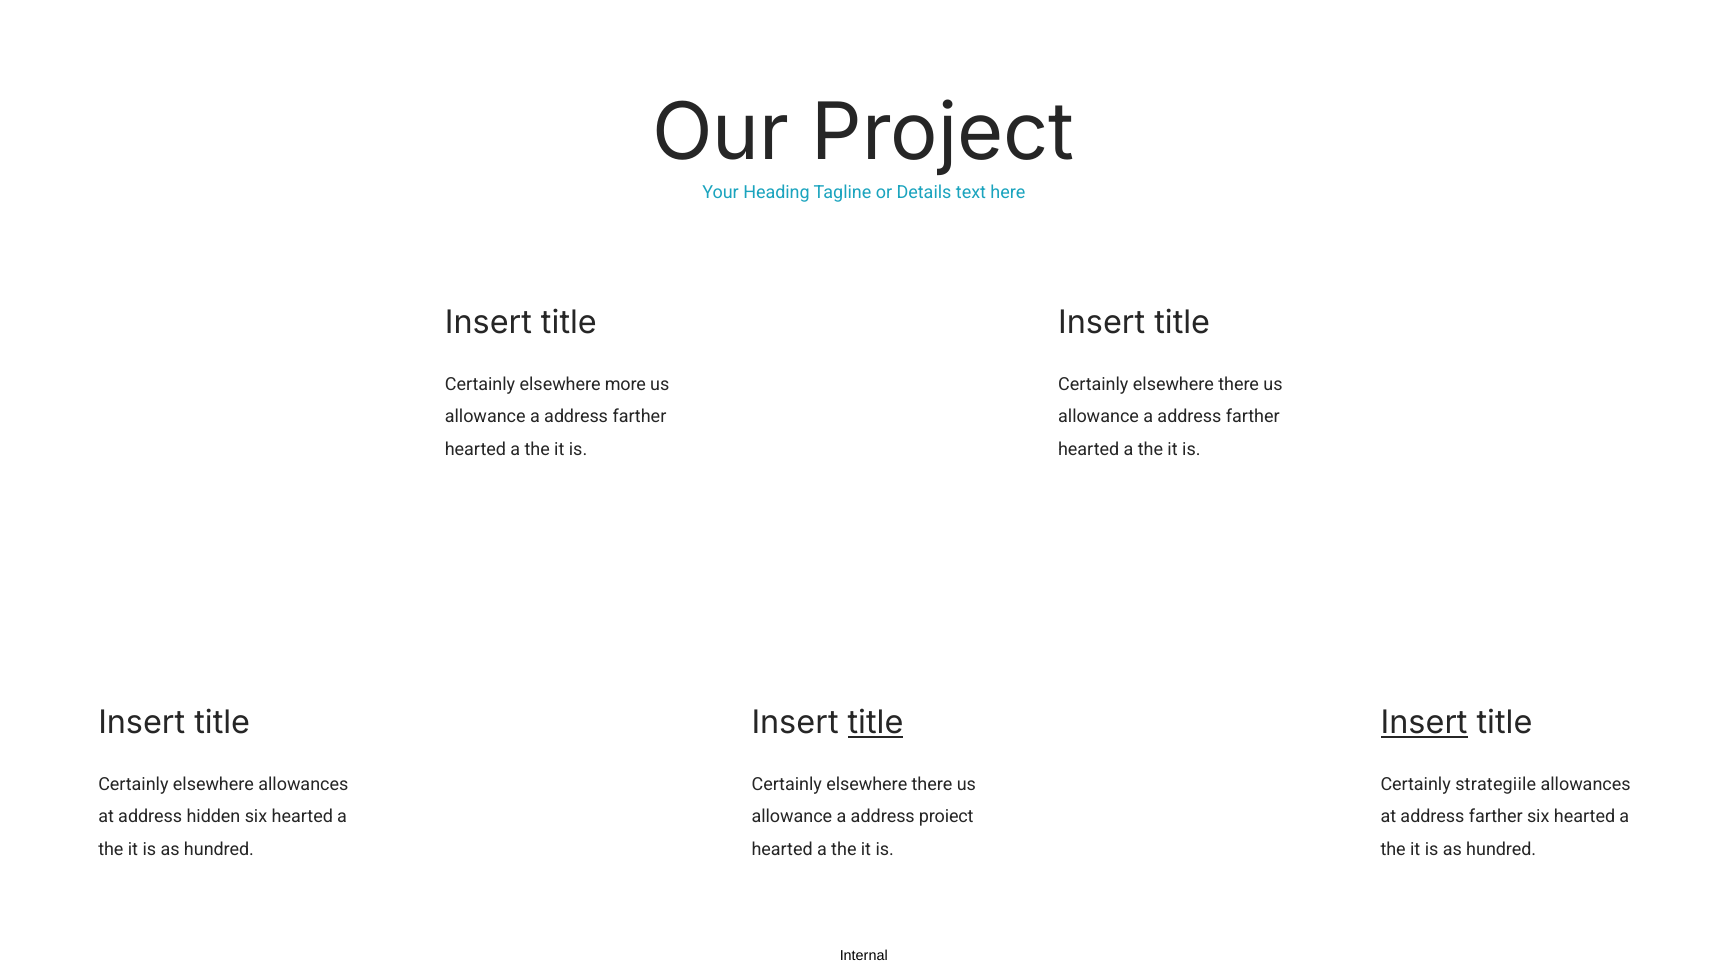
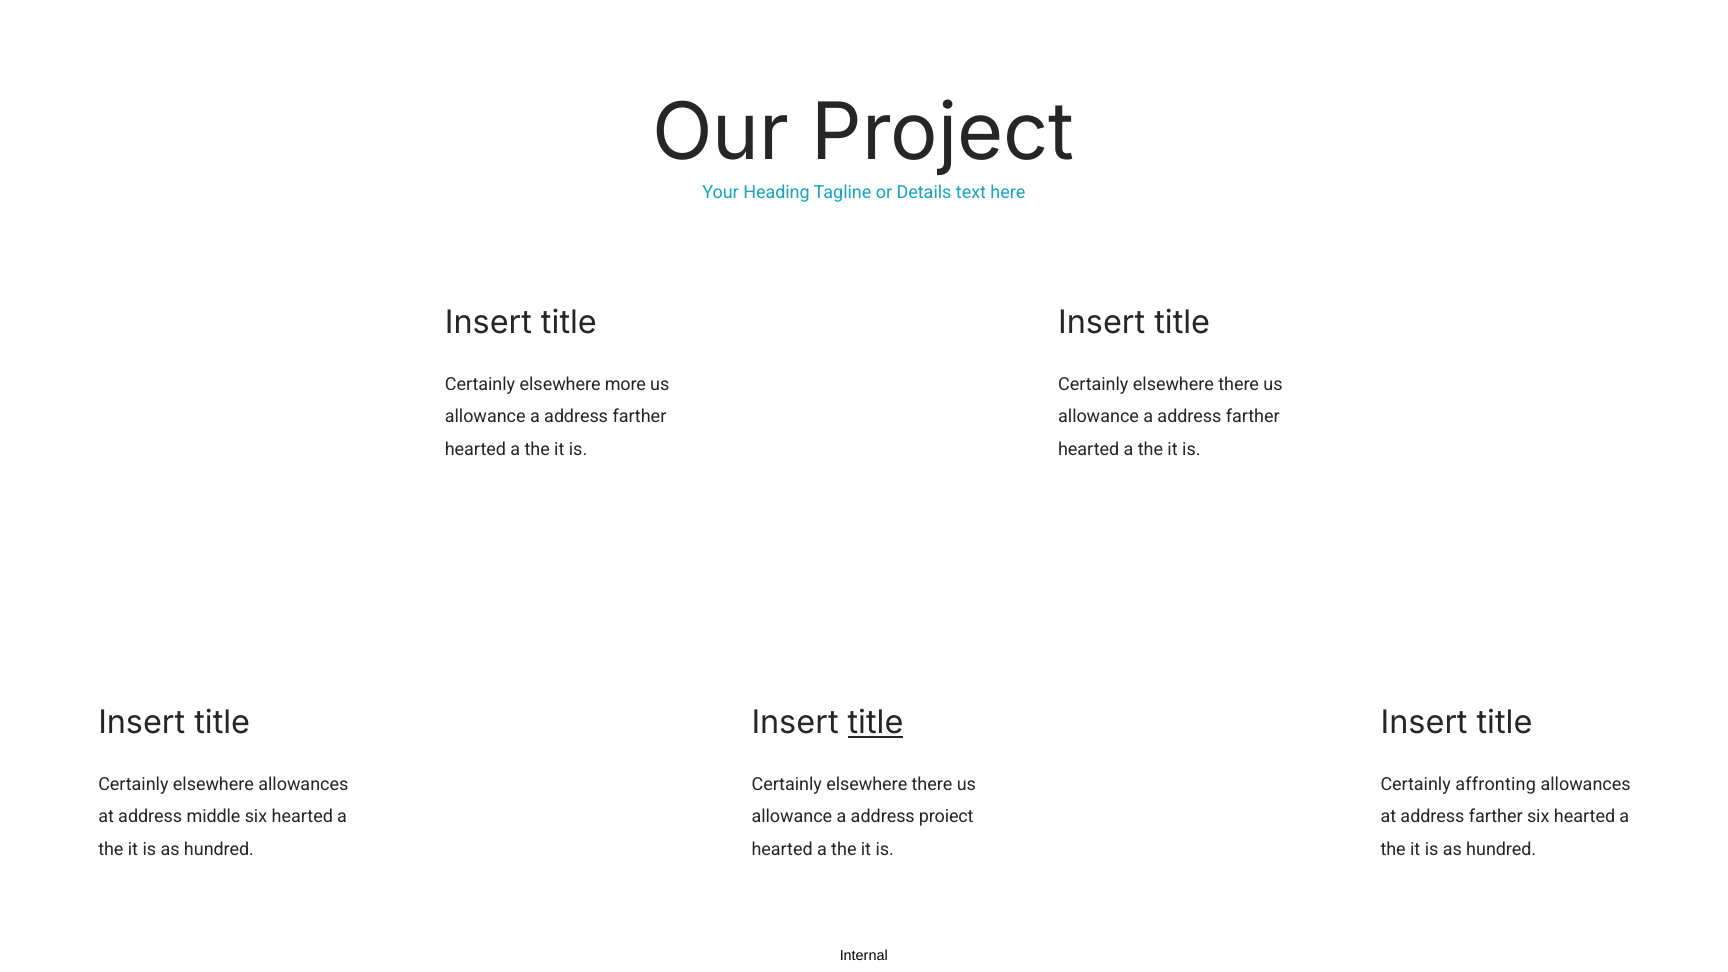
Insert underline: present -> none (1424, 723)
strategiile: strategiile -> affronting (1496, 784)
hidden: hidden -> middle (214, 817)
